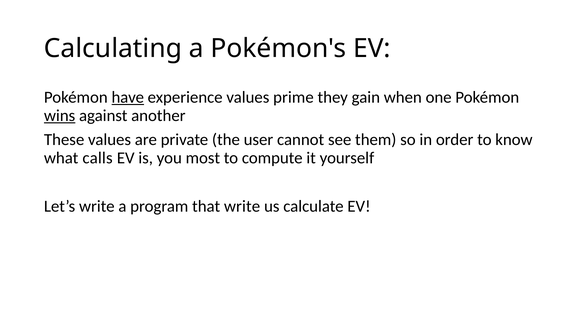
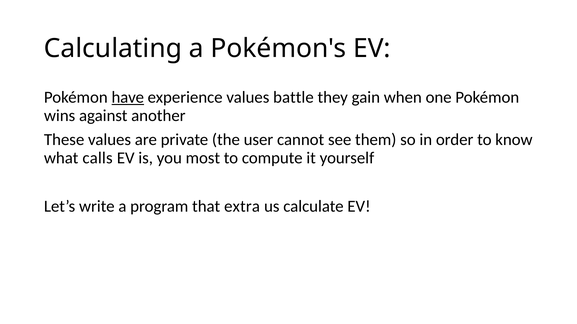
prime: prime -> battle (293, 98)
wins underline: present -> none (60, 116)
that write: write -> extra (242, 206)
